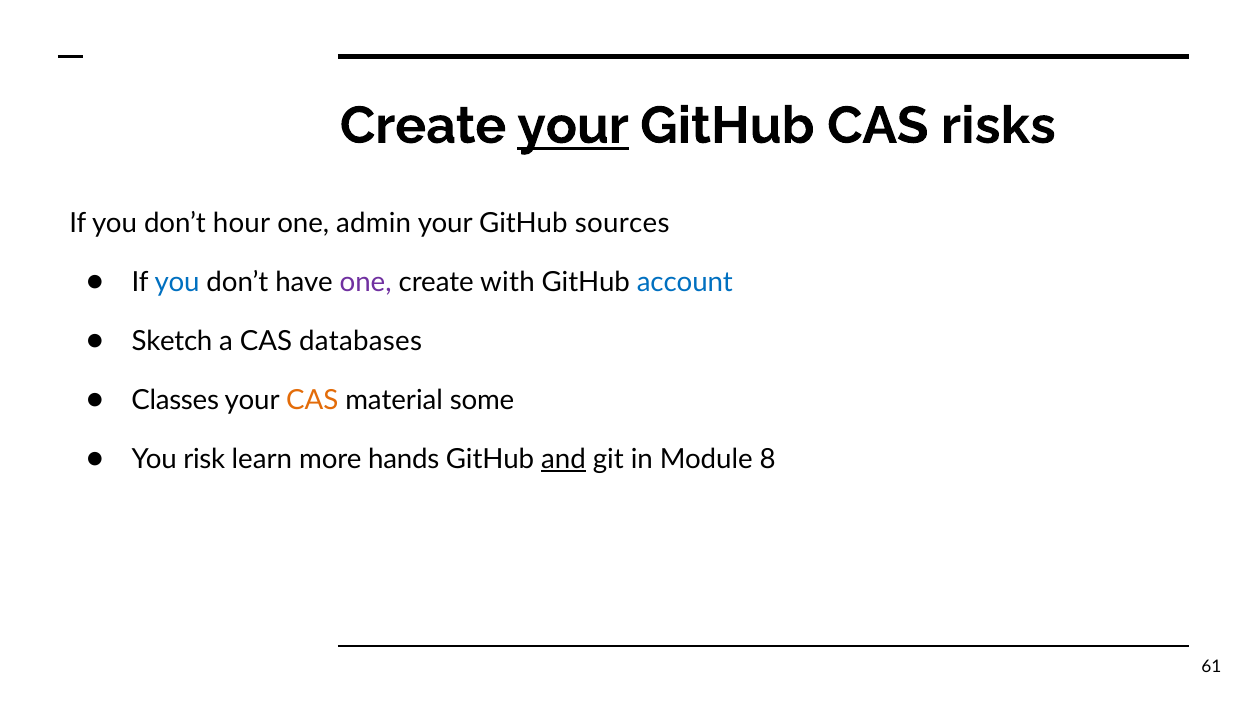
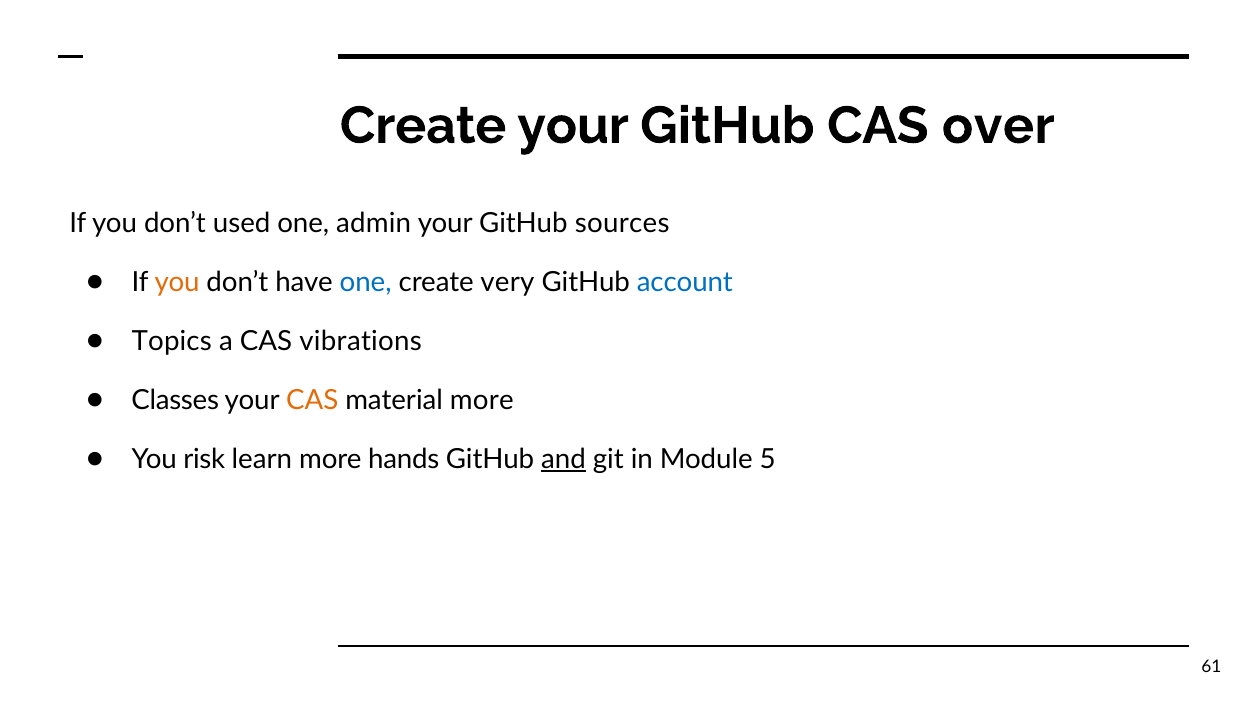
your underline: present -> none (573, 126)
risks: risks -> over (998, 126)
hour: hour -> used (242, 223)
you colour: blue -> orange (177, 282)
one colour: purple -> blue (366, 282)
with: with -> very (507, 282)
Sketch: Sketch -> Topics (172, 341)
databases: databases -> vibrations (361, 341)
material some: some -> more (482, 400)
8: 8 -> 5 (768, 459)
